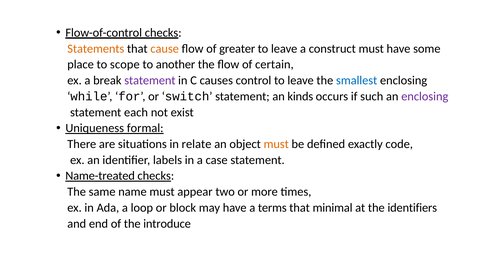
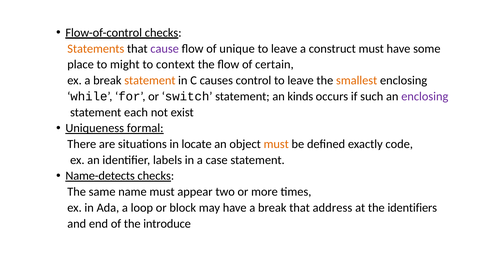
cause colour: orange -> purple (165, 49)
greater: greater -> unique (237, 49)
scope: scope -> might (125, 65)
another: another -> context (175, 65)
statement colour: purple -> orange (150, 80)
smallest colour: blue -> orange (357, 80)
relate: relate -> locate (197, 144)
Name-treated: Name-treated -> Name-detects (100, 176)
have a terms: terms -> break (272, 208)
minimal: minimal -> address (332, 208)
